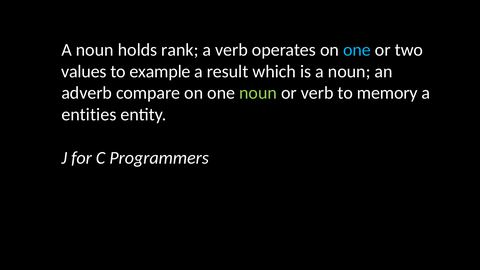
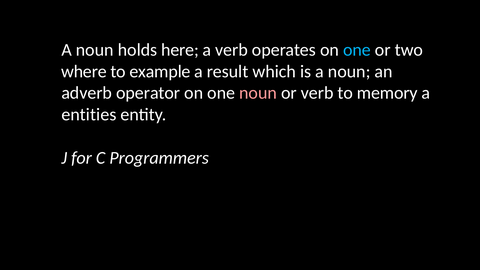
rank: rank -> here (180, 50)
values: values -> where (84, 71)
compare: compare -> operator (148, 93)
noun colour: light green -> pink (258, 93)
